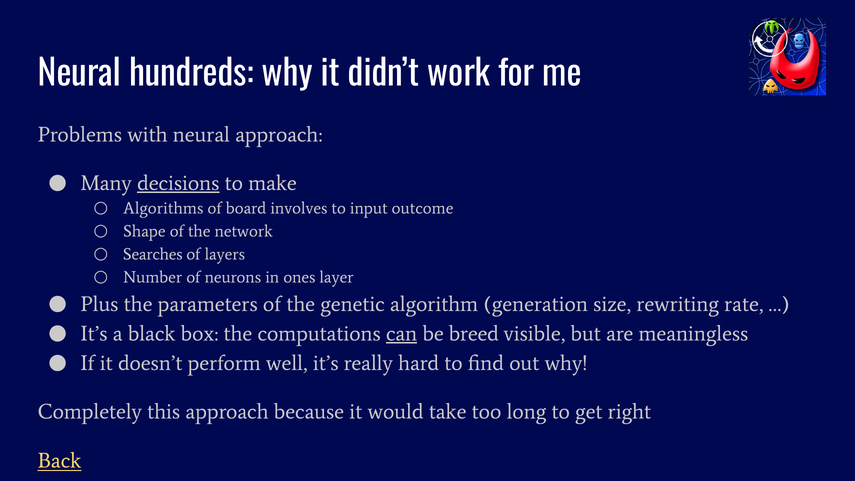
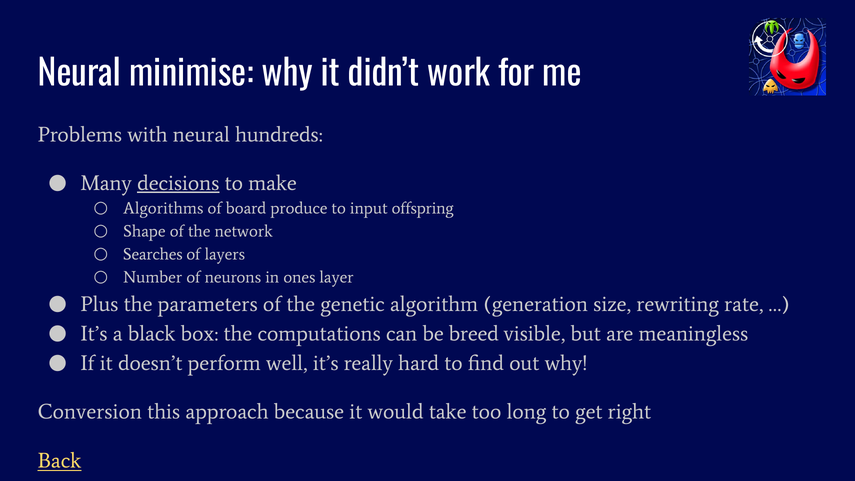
hundreds: hundreds -> minimise (191, 74)
neural approach: approach -> hundreds (279, 134)
involves: involves -> produce (299, 208)
outcome: outcome -> offspring (423, 208)
can underline: present -> none (402, 334)
Completely: Completely -> Conversion (90, 412)
